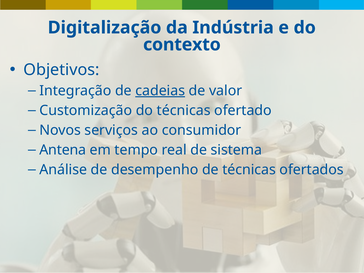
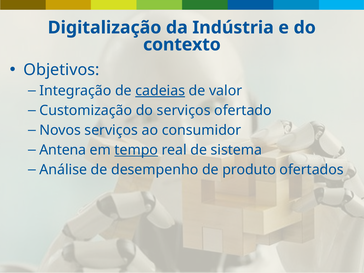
do técnicas: técnicas -> serviços (184, 110)
tempo underline: none -> present (136, 150)
de técnicas: técnicas -> produto (249, 170)
